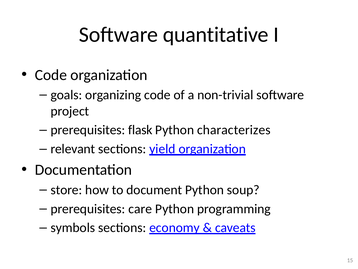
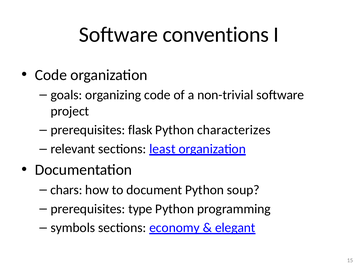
quantitative: quantitative -> conventions (216, 35)
yield: yield -> least (162, 149)
store: store -> chars (66, 190)
care: care -> type (140, 208)
caveats: caveats -> elegant (235, 227)
